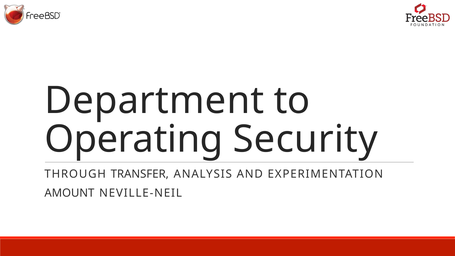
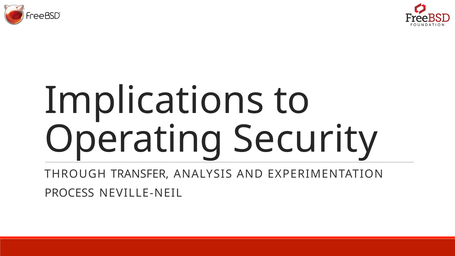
Department: Department -> Implications (154, 101)
AMOUNT: AMOUNT -> PROCESS (69, 193)
